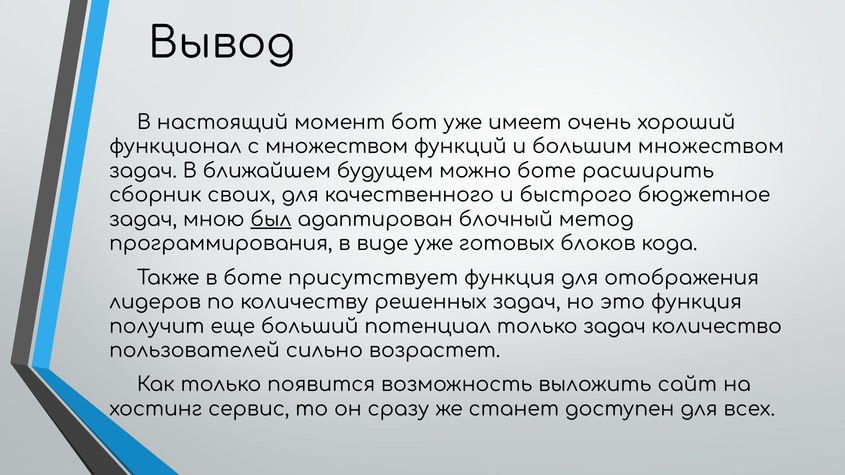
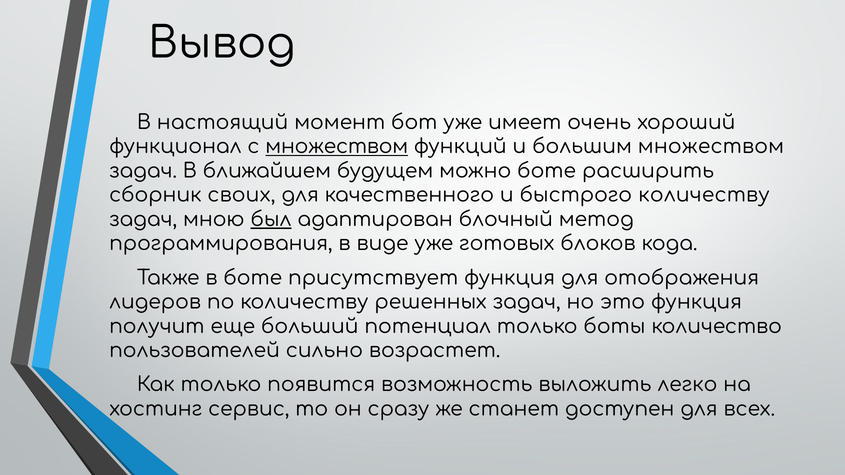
множеством underline: none -> present (337, 147)
быстрого бюджетное: бюджетное -> количеству (704, 195)
только задач: задач -> боты (614, 327)
сайт: сайт -> легко (687, 385)
